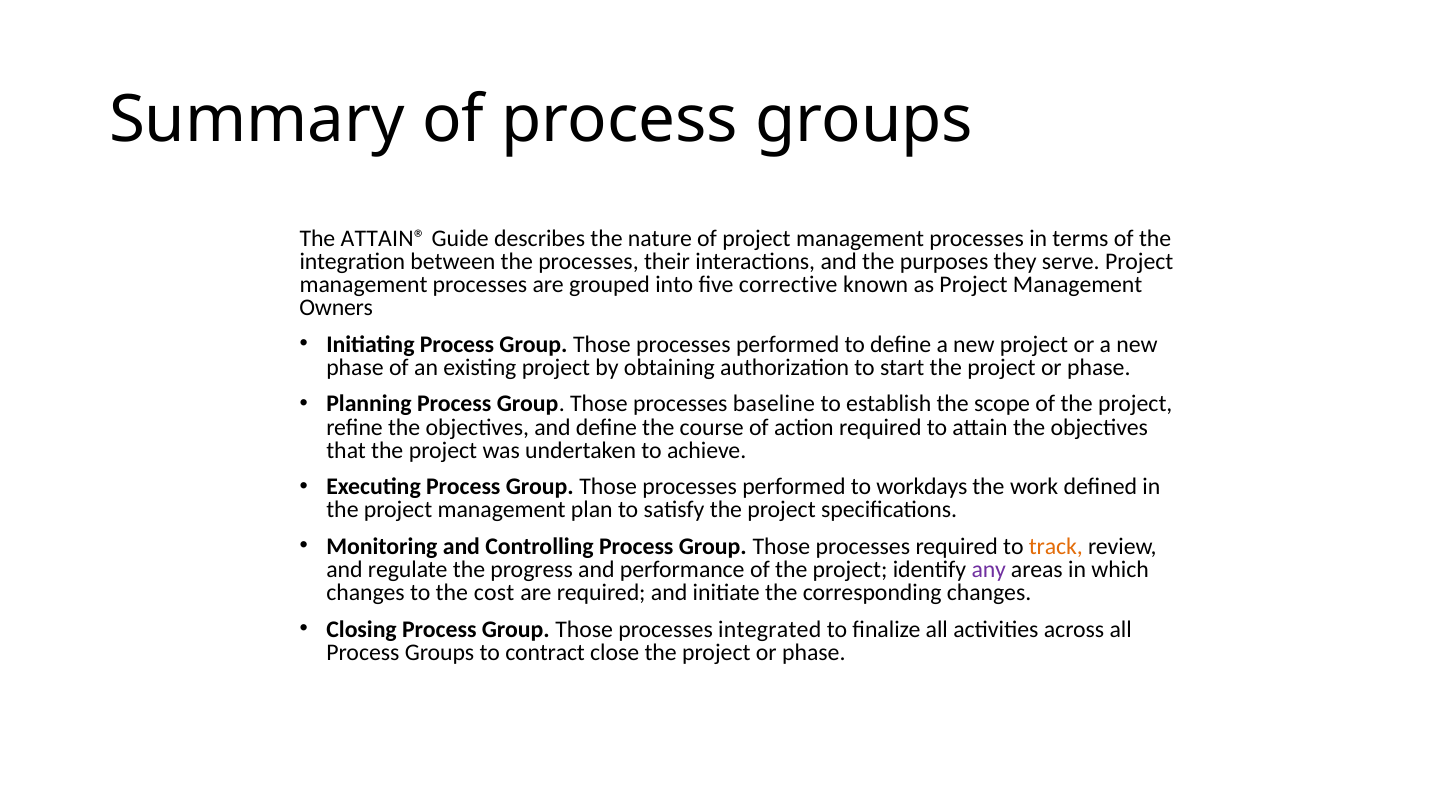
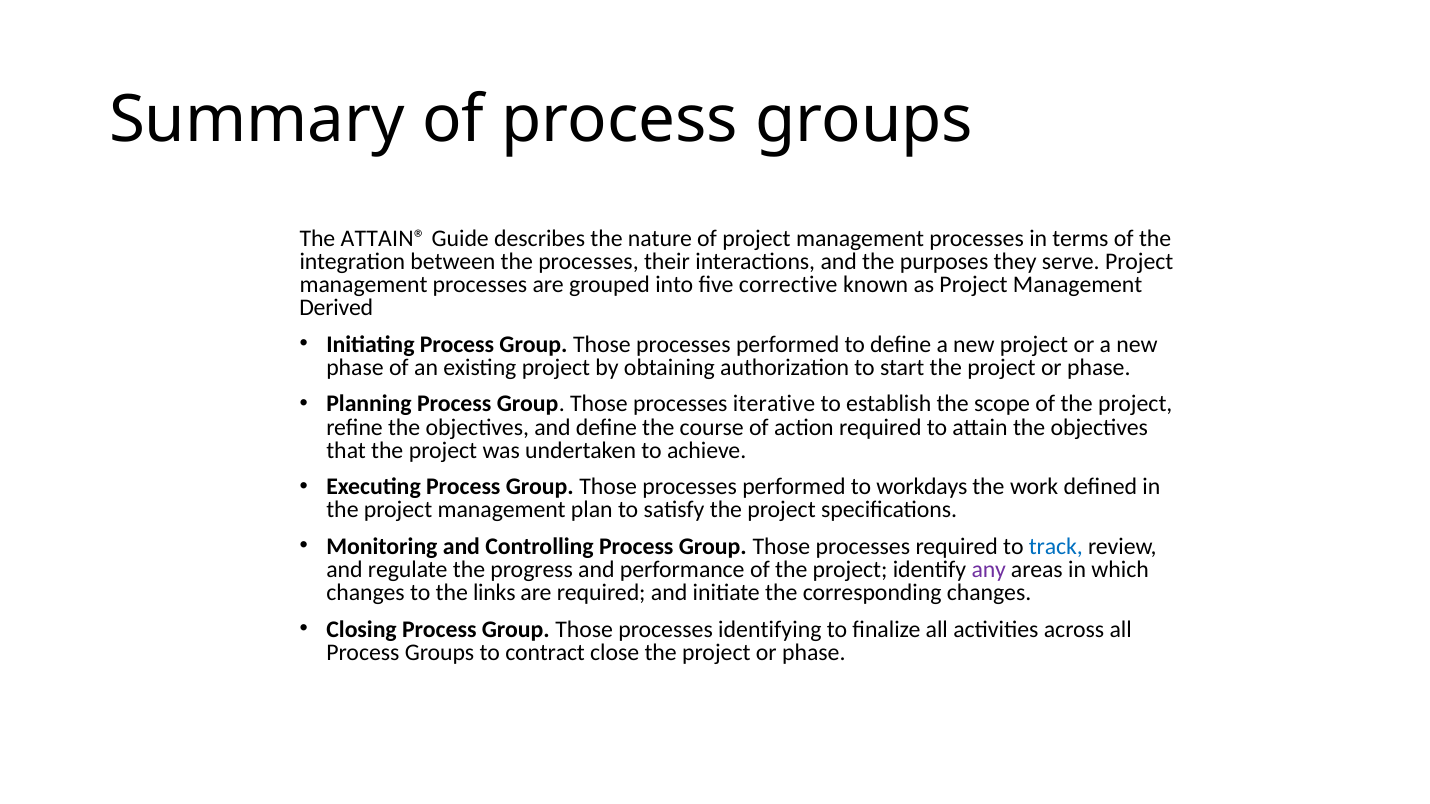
Owners: Owners -> Derived (336, 308)
baseline: baseline -> iterative (774, 404)
track colour: orange -> blue (1056, 547)
cost: cost -> links (494, 593)
integrated: integrated -> identifying (770, 629)
